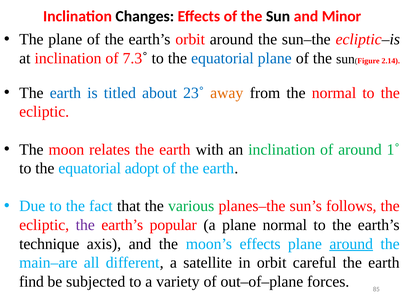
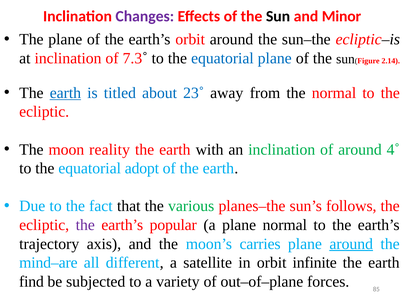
Changes colour: black -> purple (145, 16)
earth underline: none -> present (65, 93)
away colour: orange -> black (227, 93)
relates: relates -> reality (110, 150)
1˚: 1˚ -> 4˚ (393, 150)
technique: technique -> trajectory (49, 244)
moon’s effects: effects -> carries (260, 244)
main–are: main–are -> mind–are (48, 263)
careful: careful -> infinite (315, 263)
